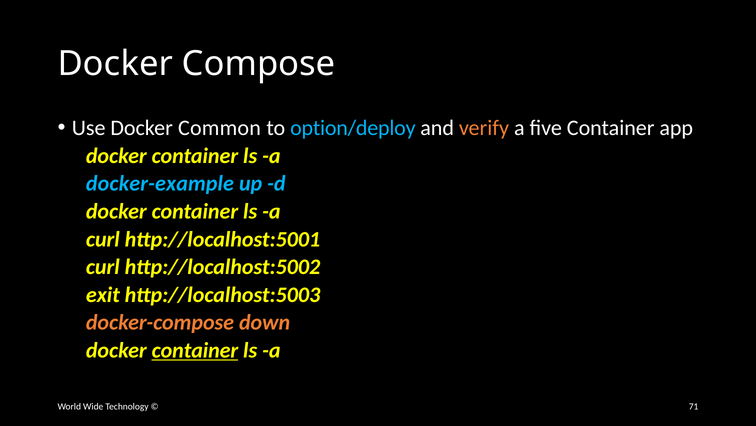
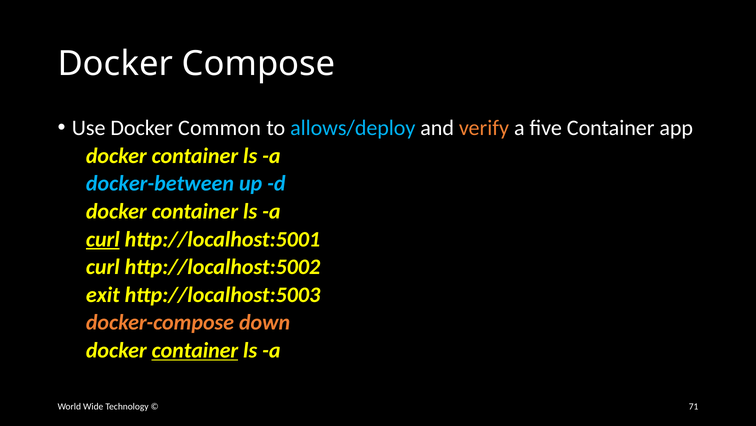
option/deploy: option/deploy -> allows/deploy (353, 128)
docker-example: docker-example -> docker-between (160, 183)
curl underline: none -> present (103, 239)
